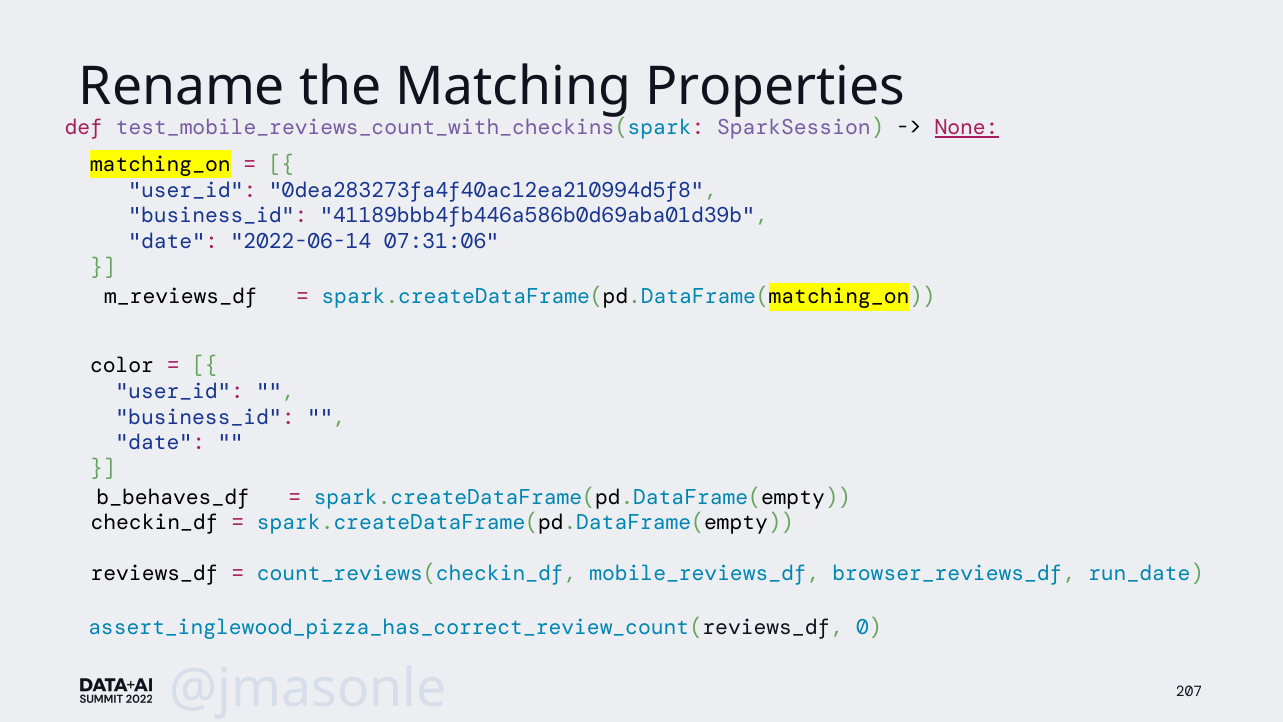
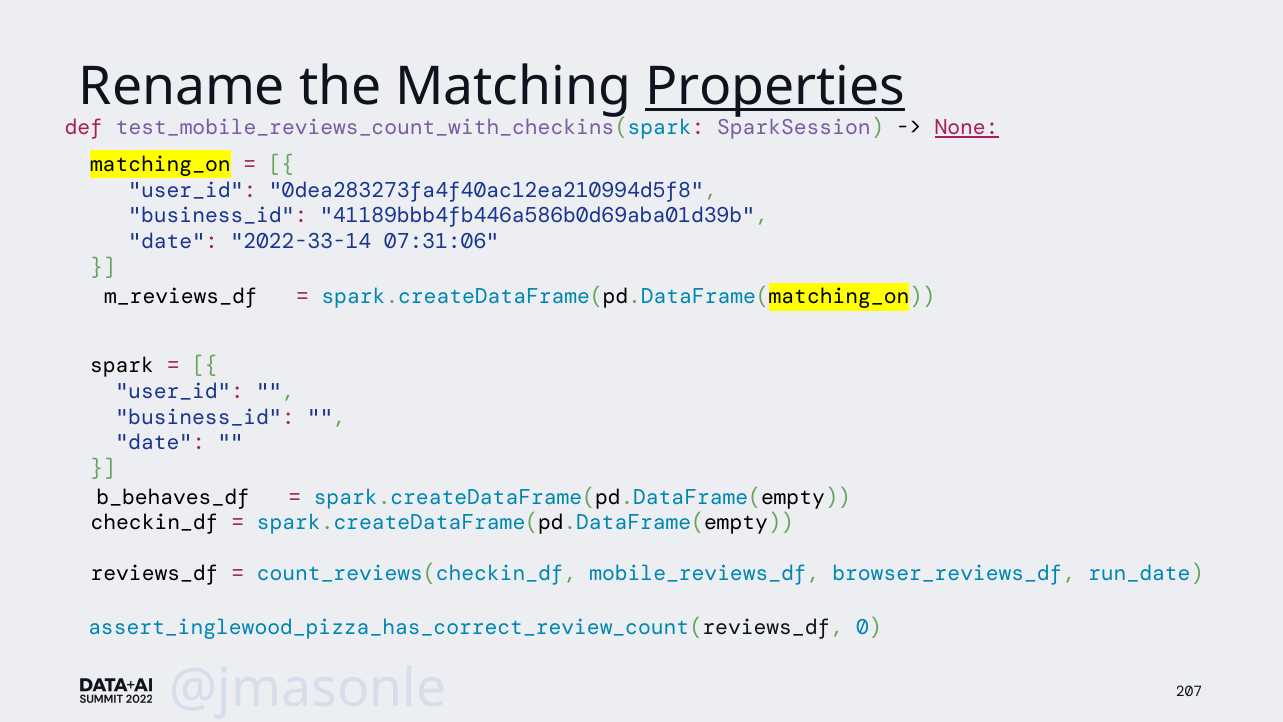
Properties underline: none -> present (775, 87)
2022-06-14: 2022-06-14 -> 2022-33-14 (301, 242)
color: color -> spark (122, 366)
